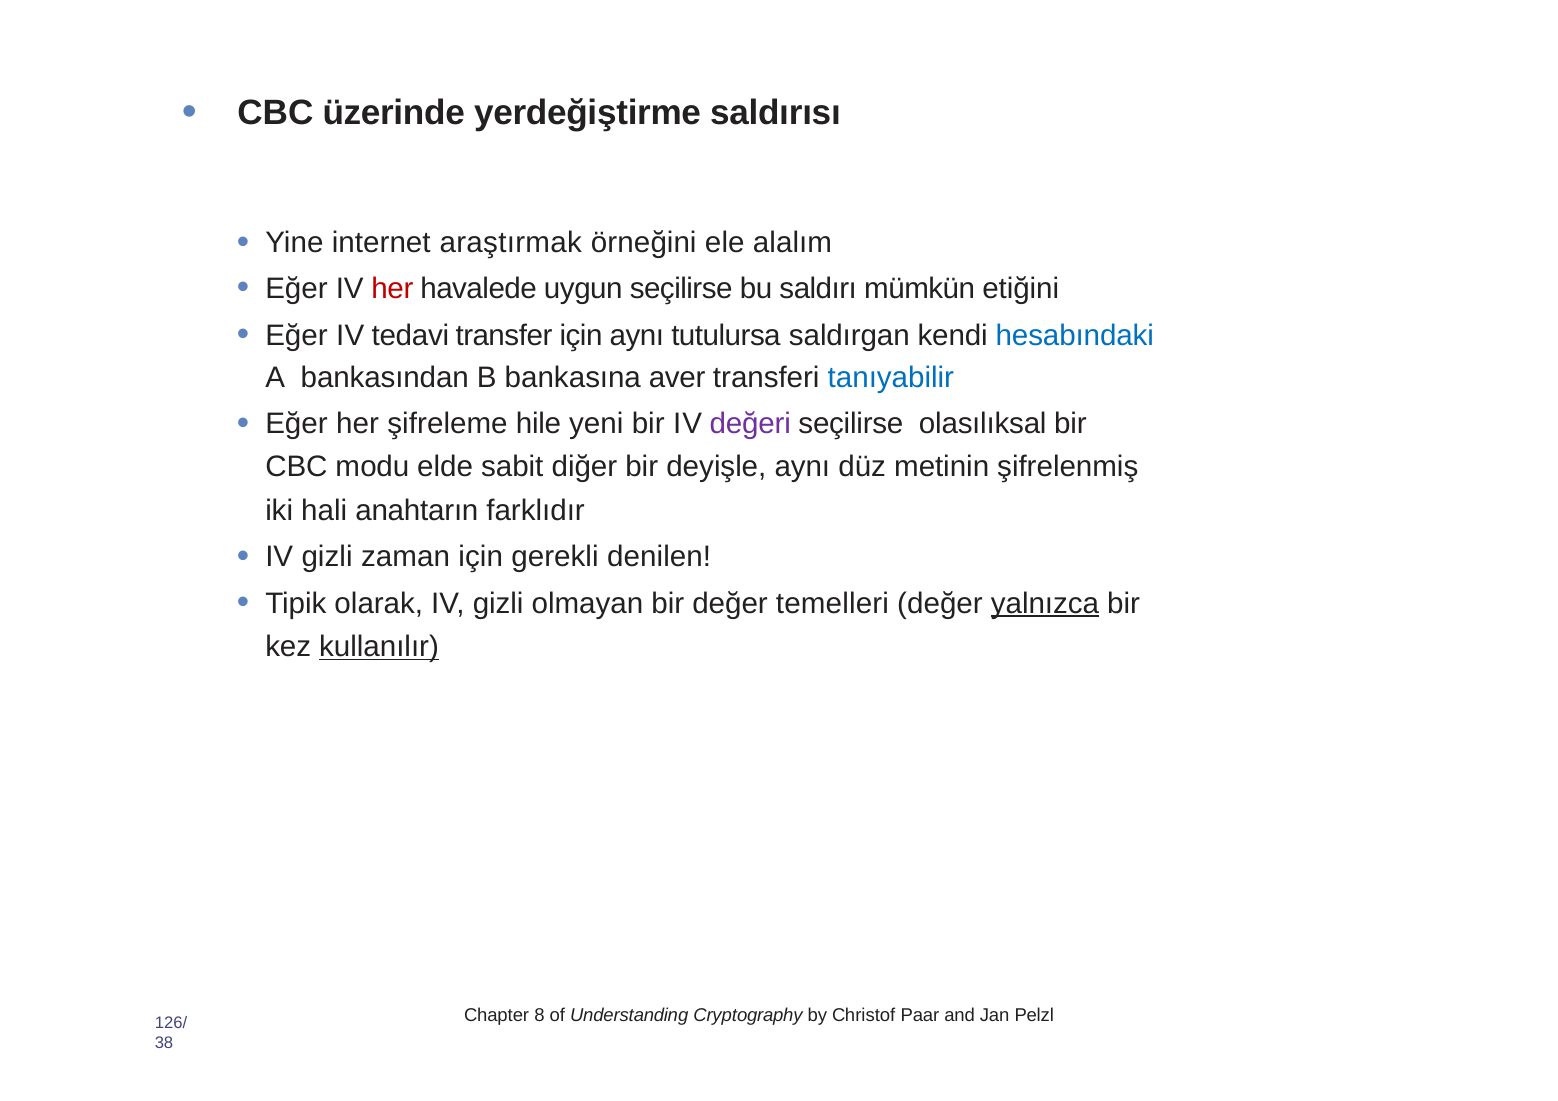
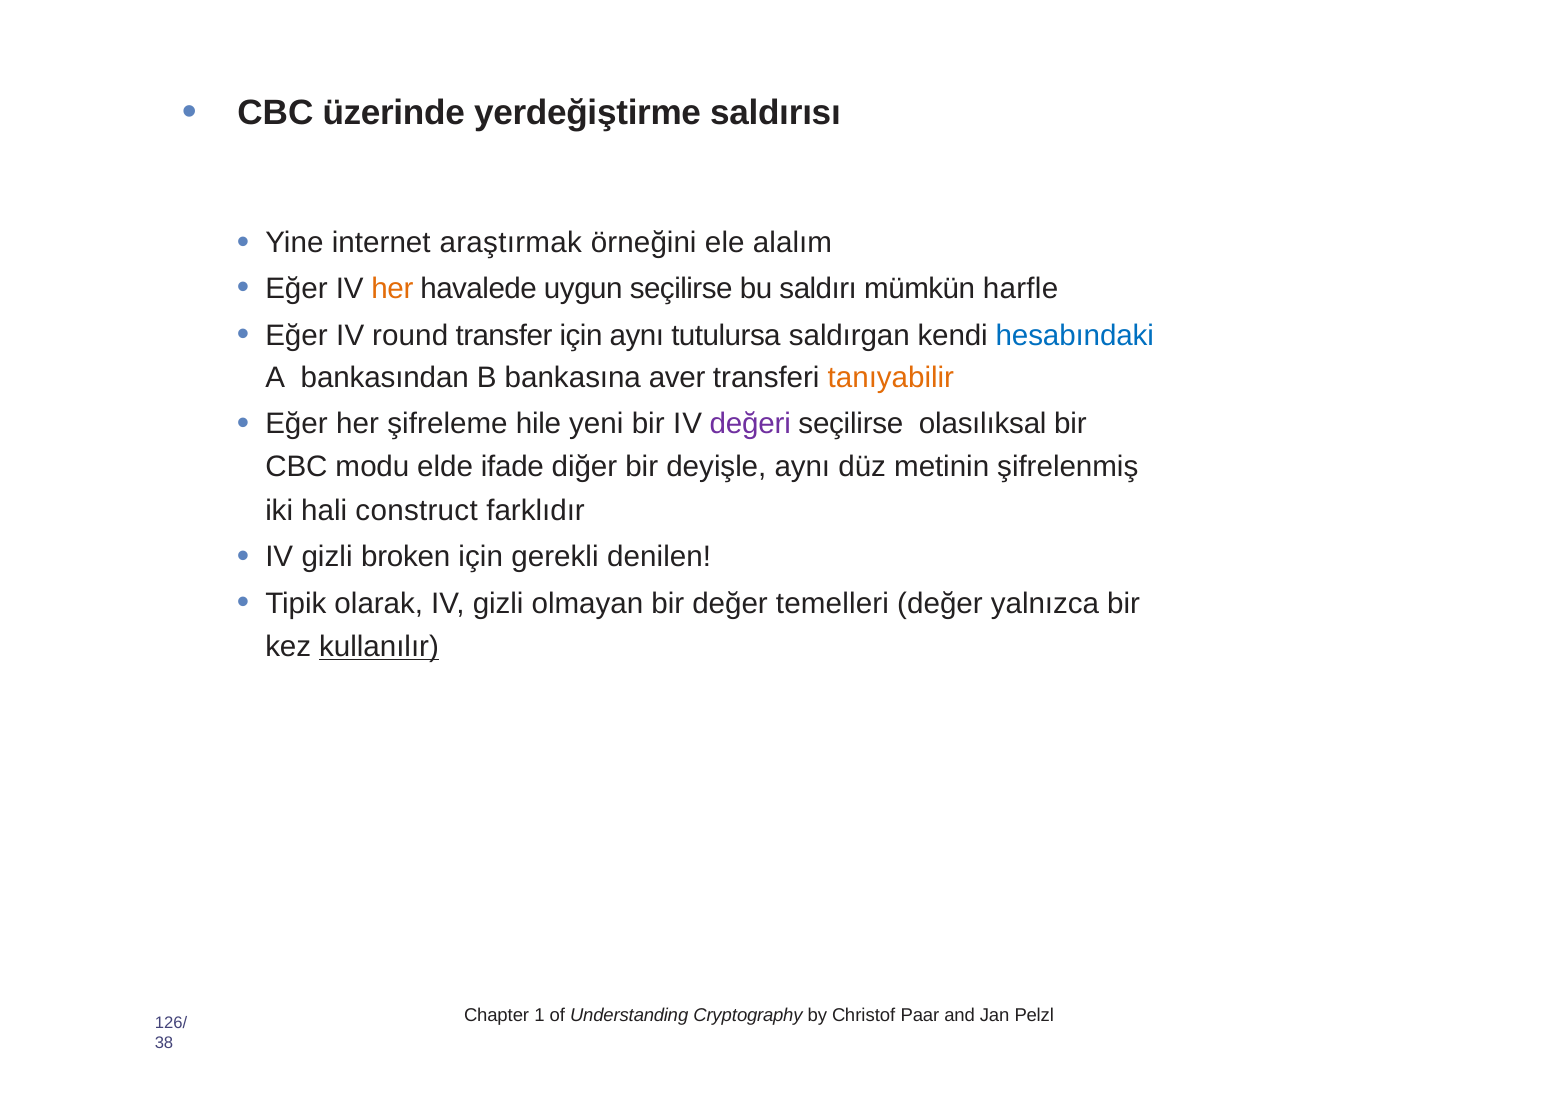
her colour: red -> orange (392, 289)
etiğini: etiğini -> harfle (1021, 289)
tedavi: tedavi -> round (410, 335)
tanıyabilir colour: blue -> orange (891, 377)
sabit: sabit -> ifade (512, 467)
anahtarın: anahtarın -> construct (417, 510)
zaman: zaman -> broken (406, 557)
yalnızca underline: present -> none (1045, 603)
8: 8 -> 1 (539, 1016)
